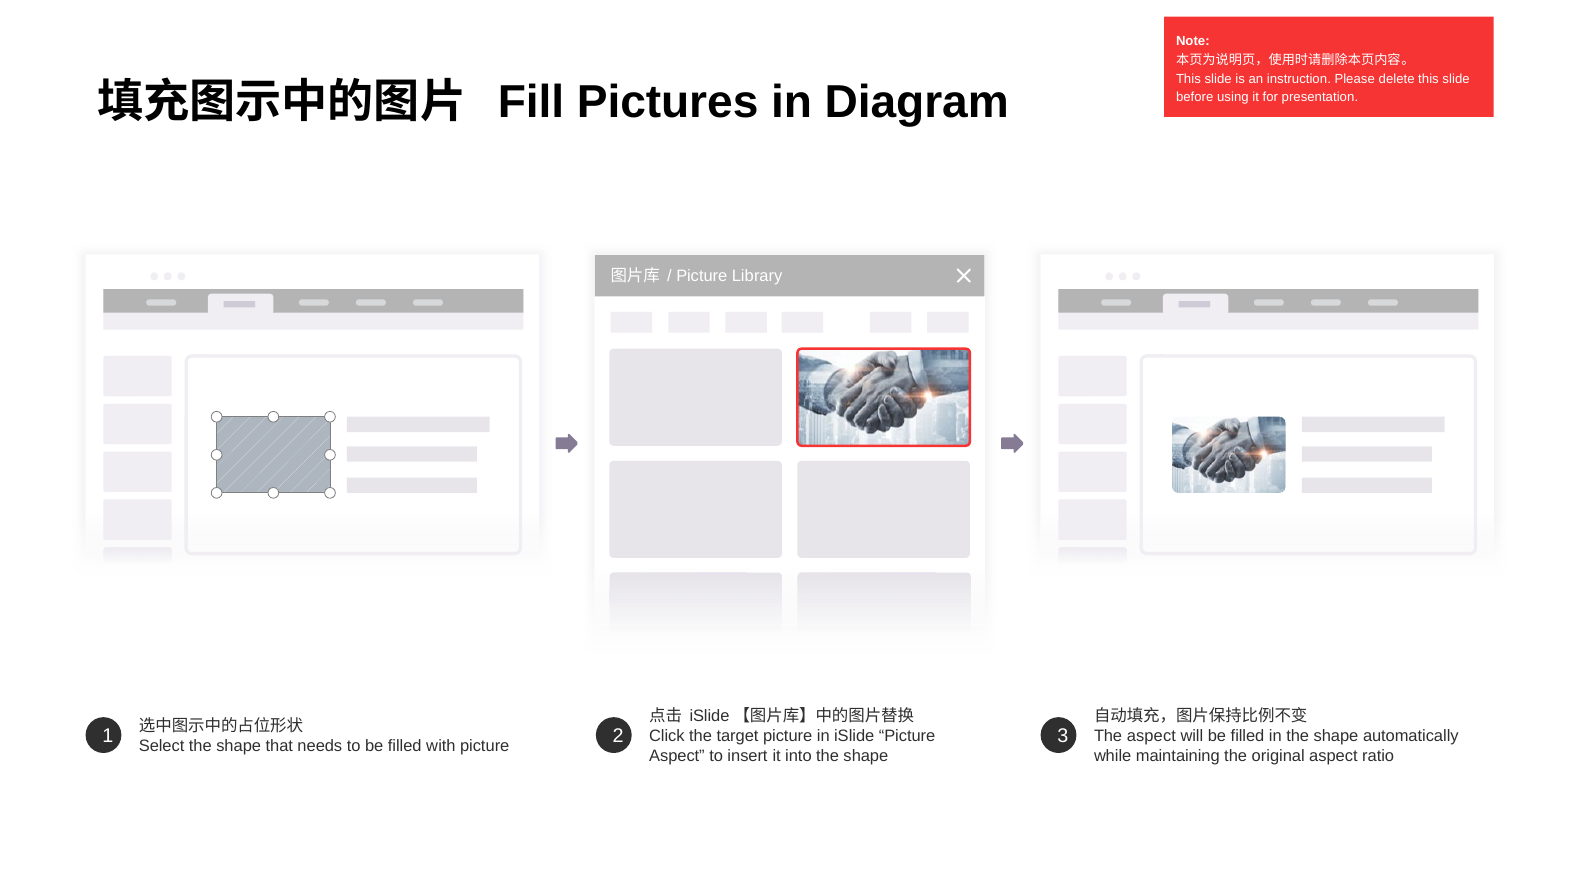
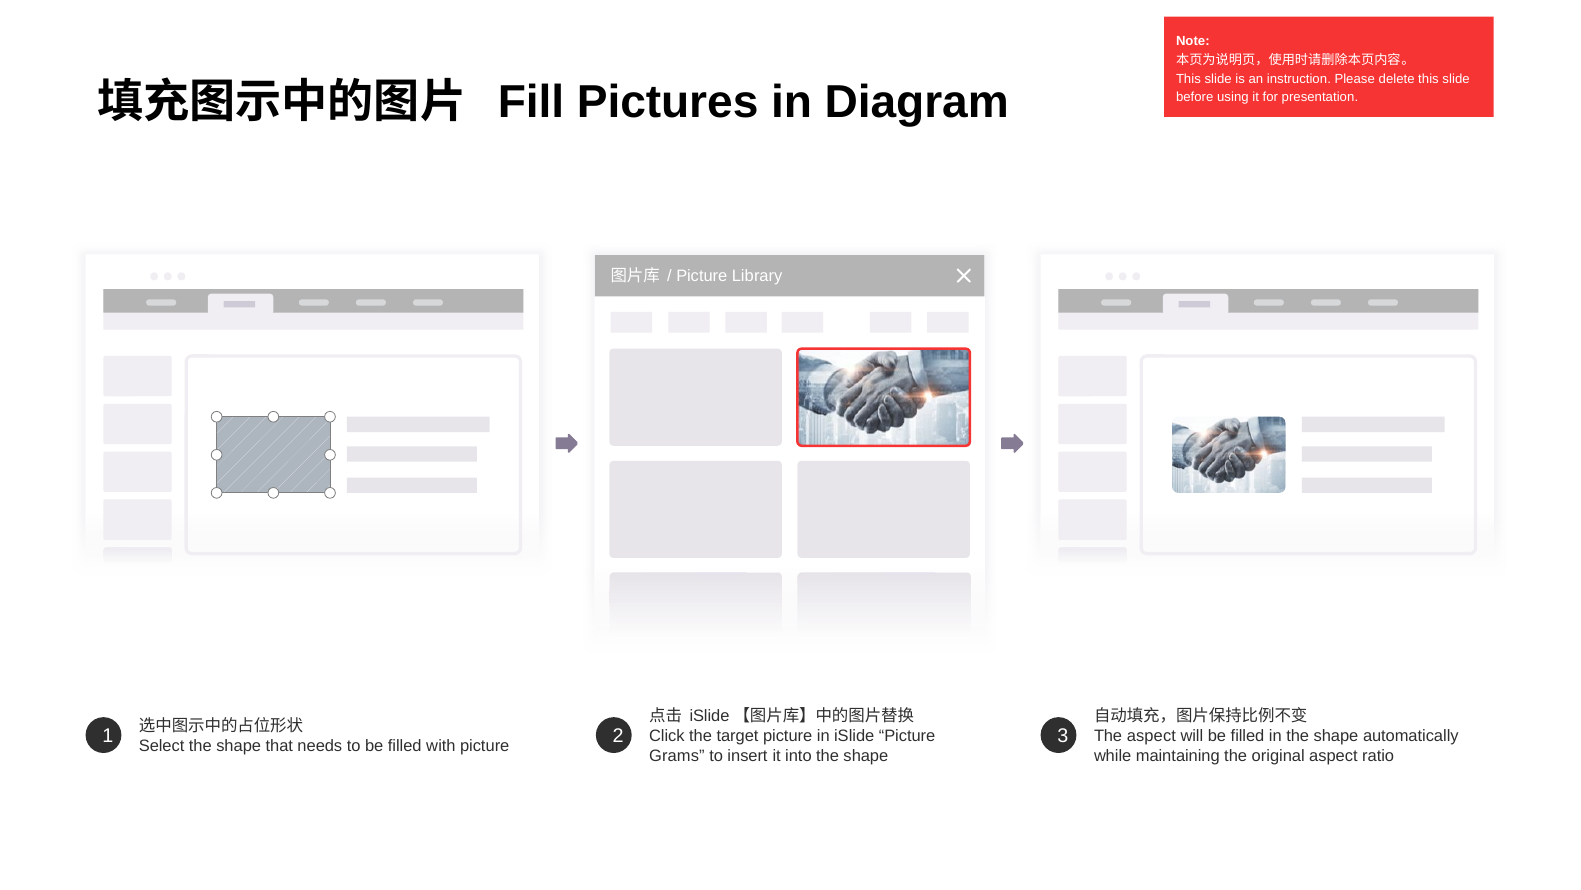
Aspect: Aspect -> Grams (677, 755)
